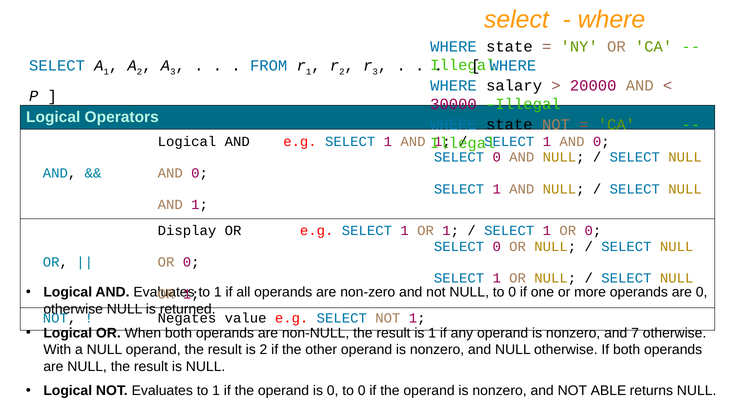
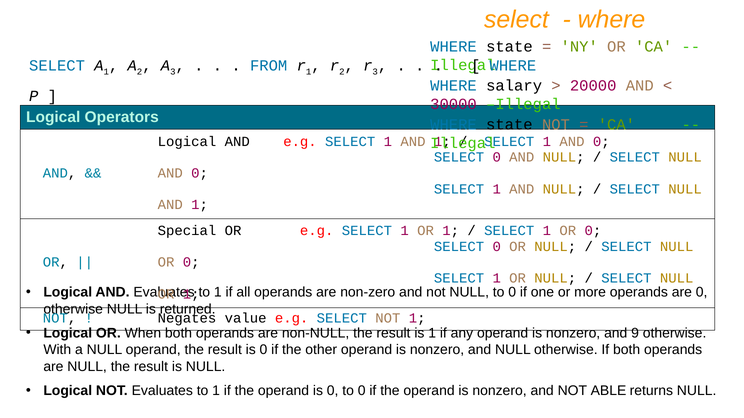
Display: Display -> Special (187, 231)
7: 7 -> 9 (635, 333)
result is 2: 2 -> 0 (264, 350)
